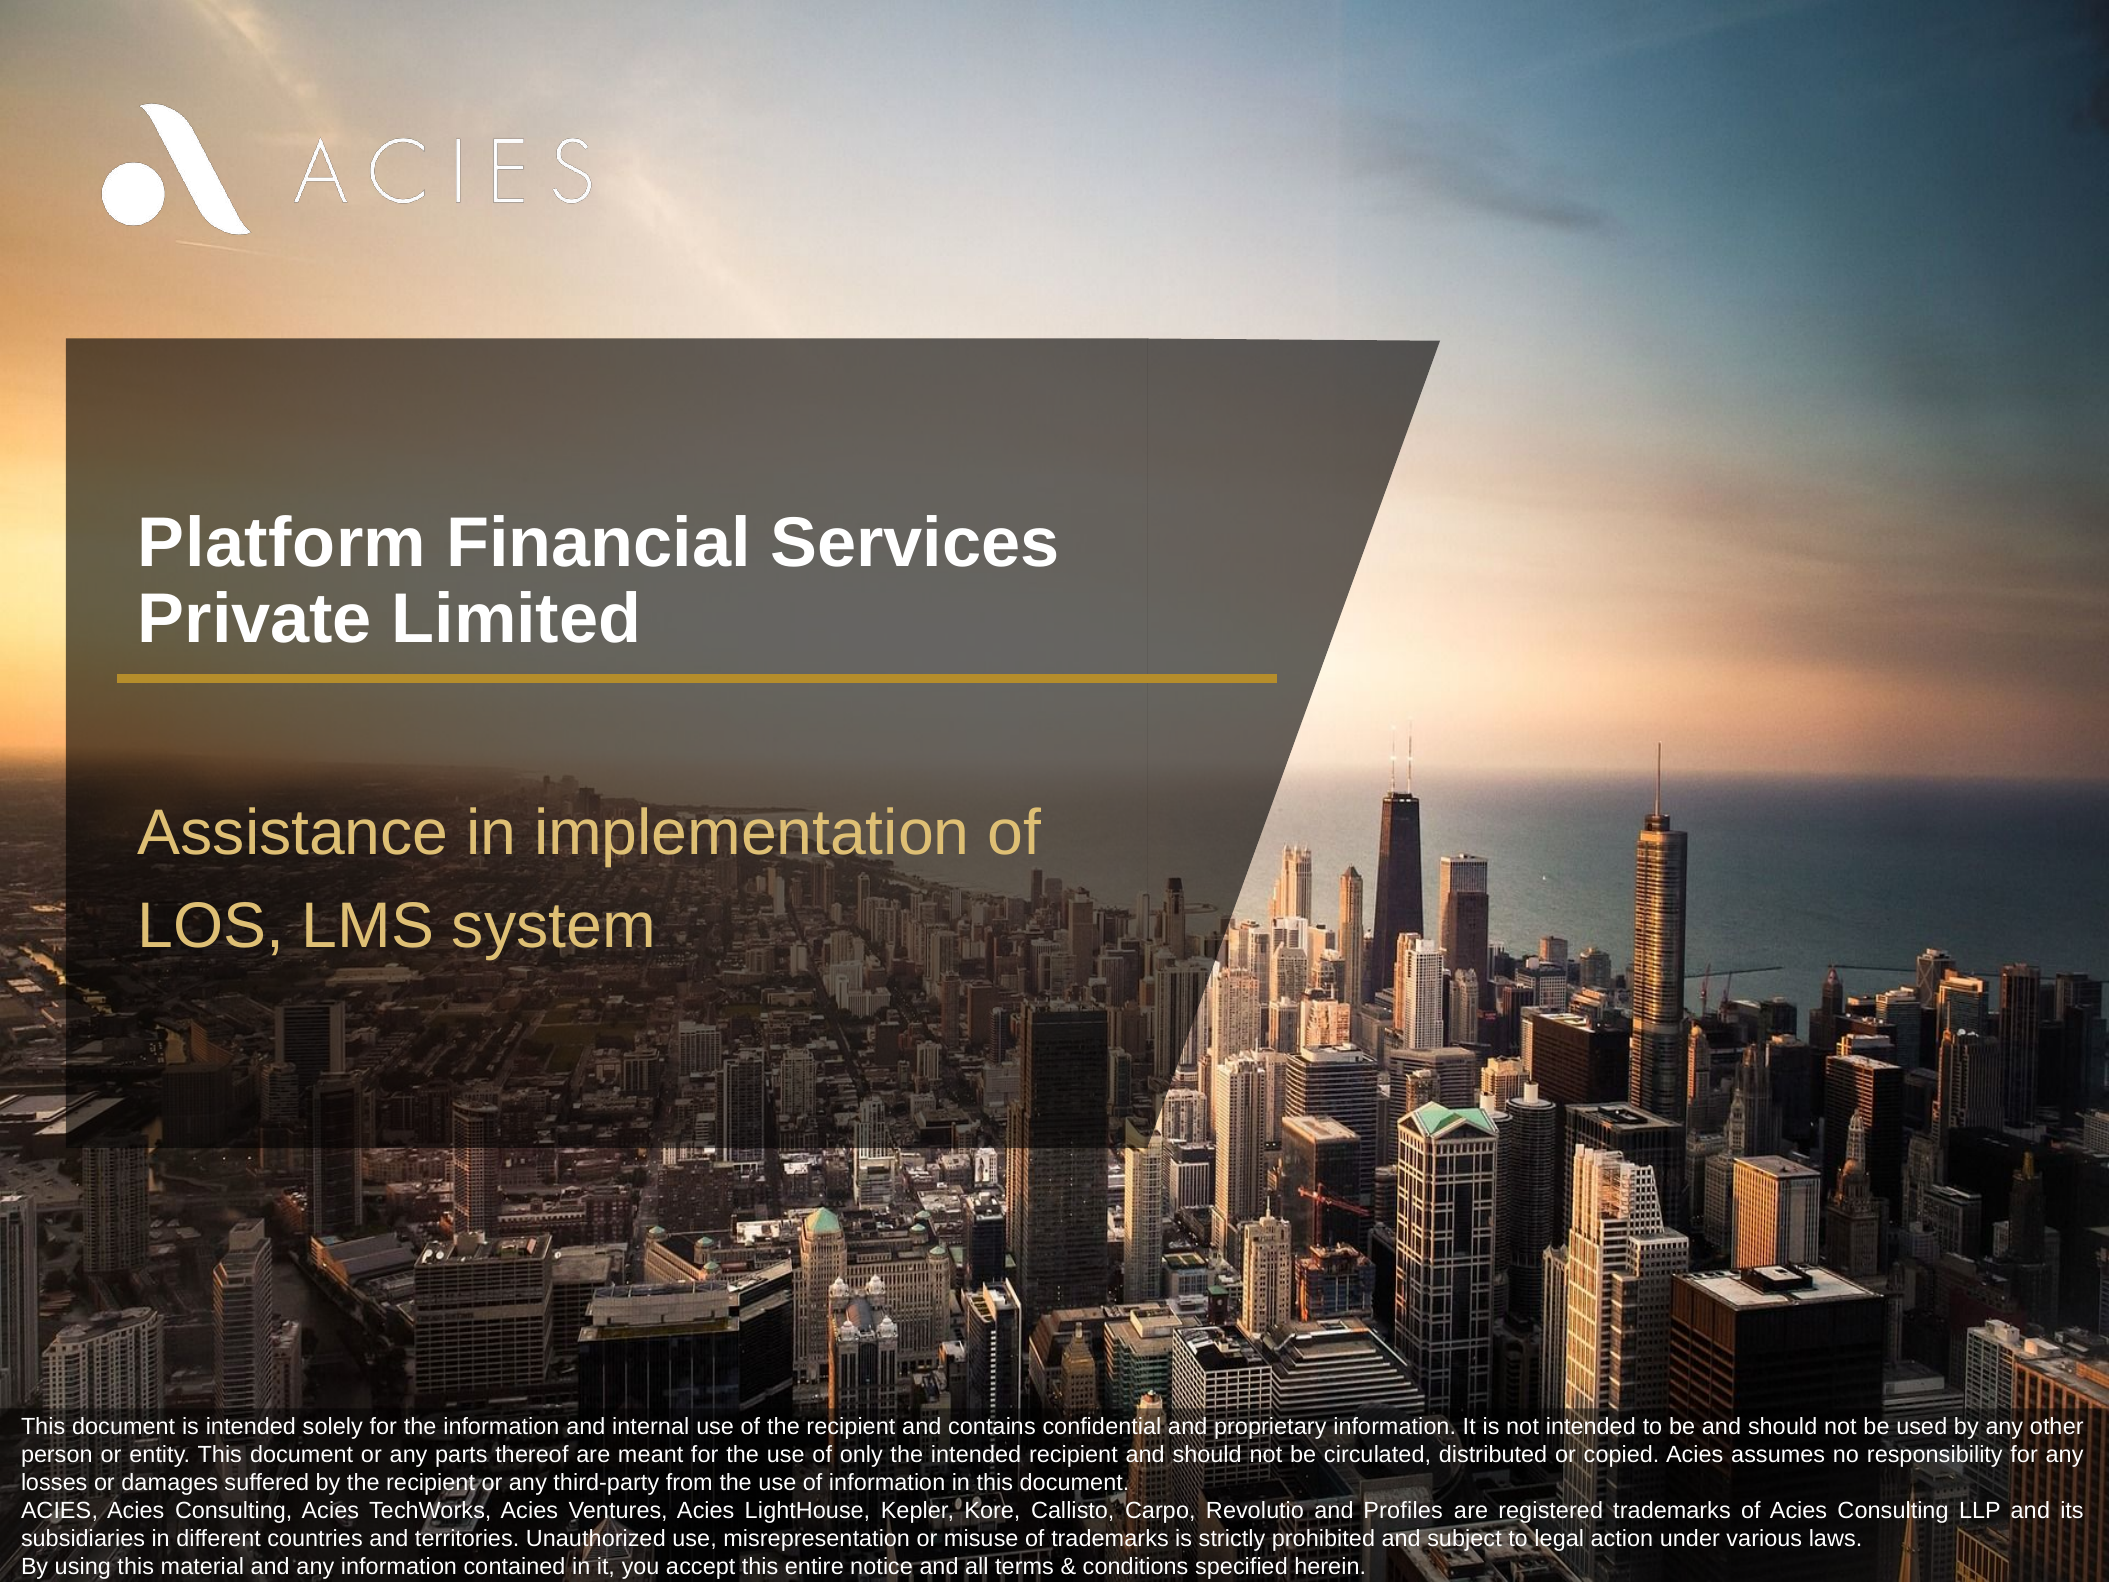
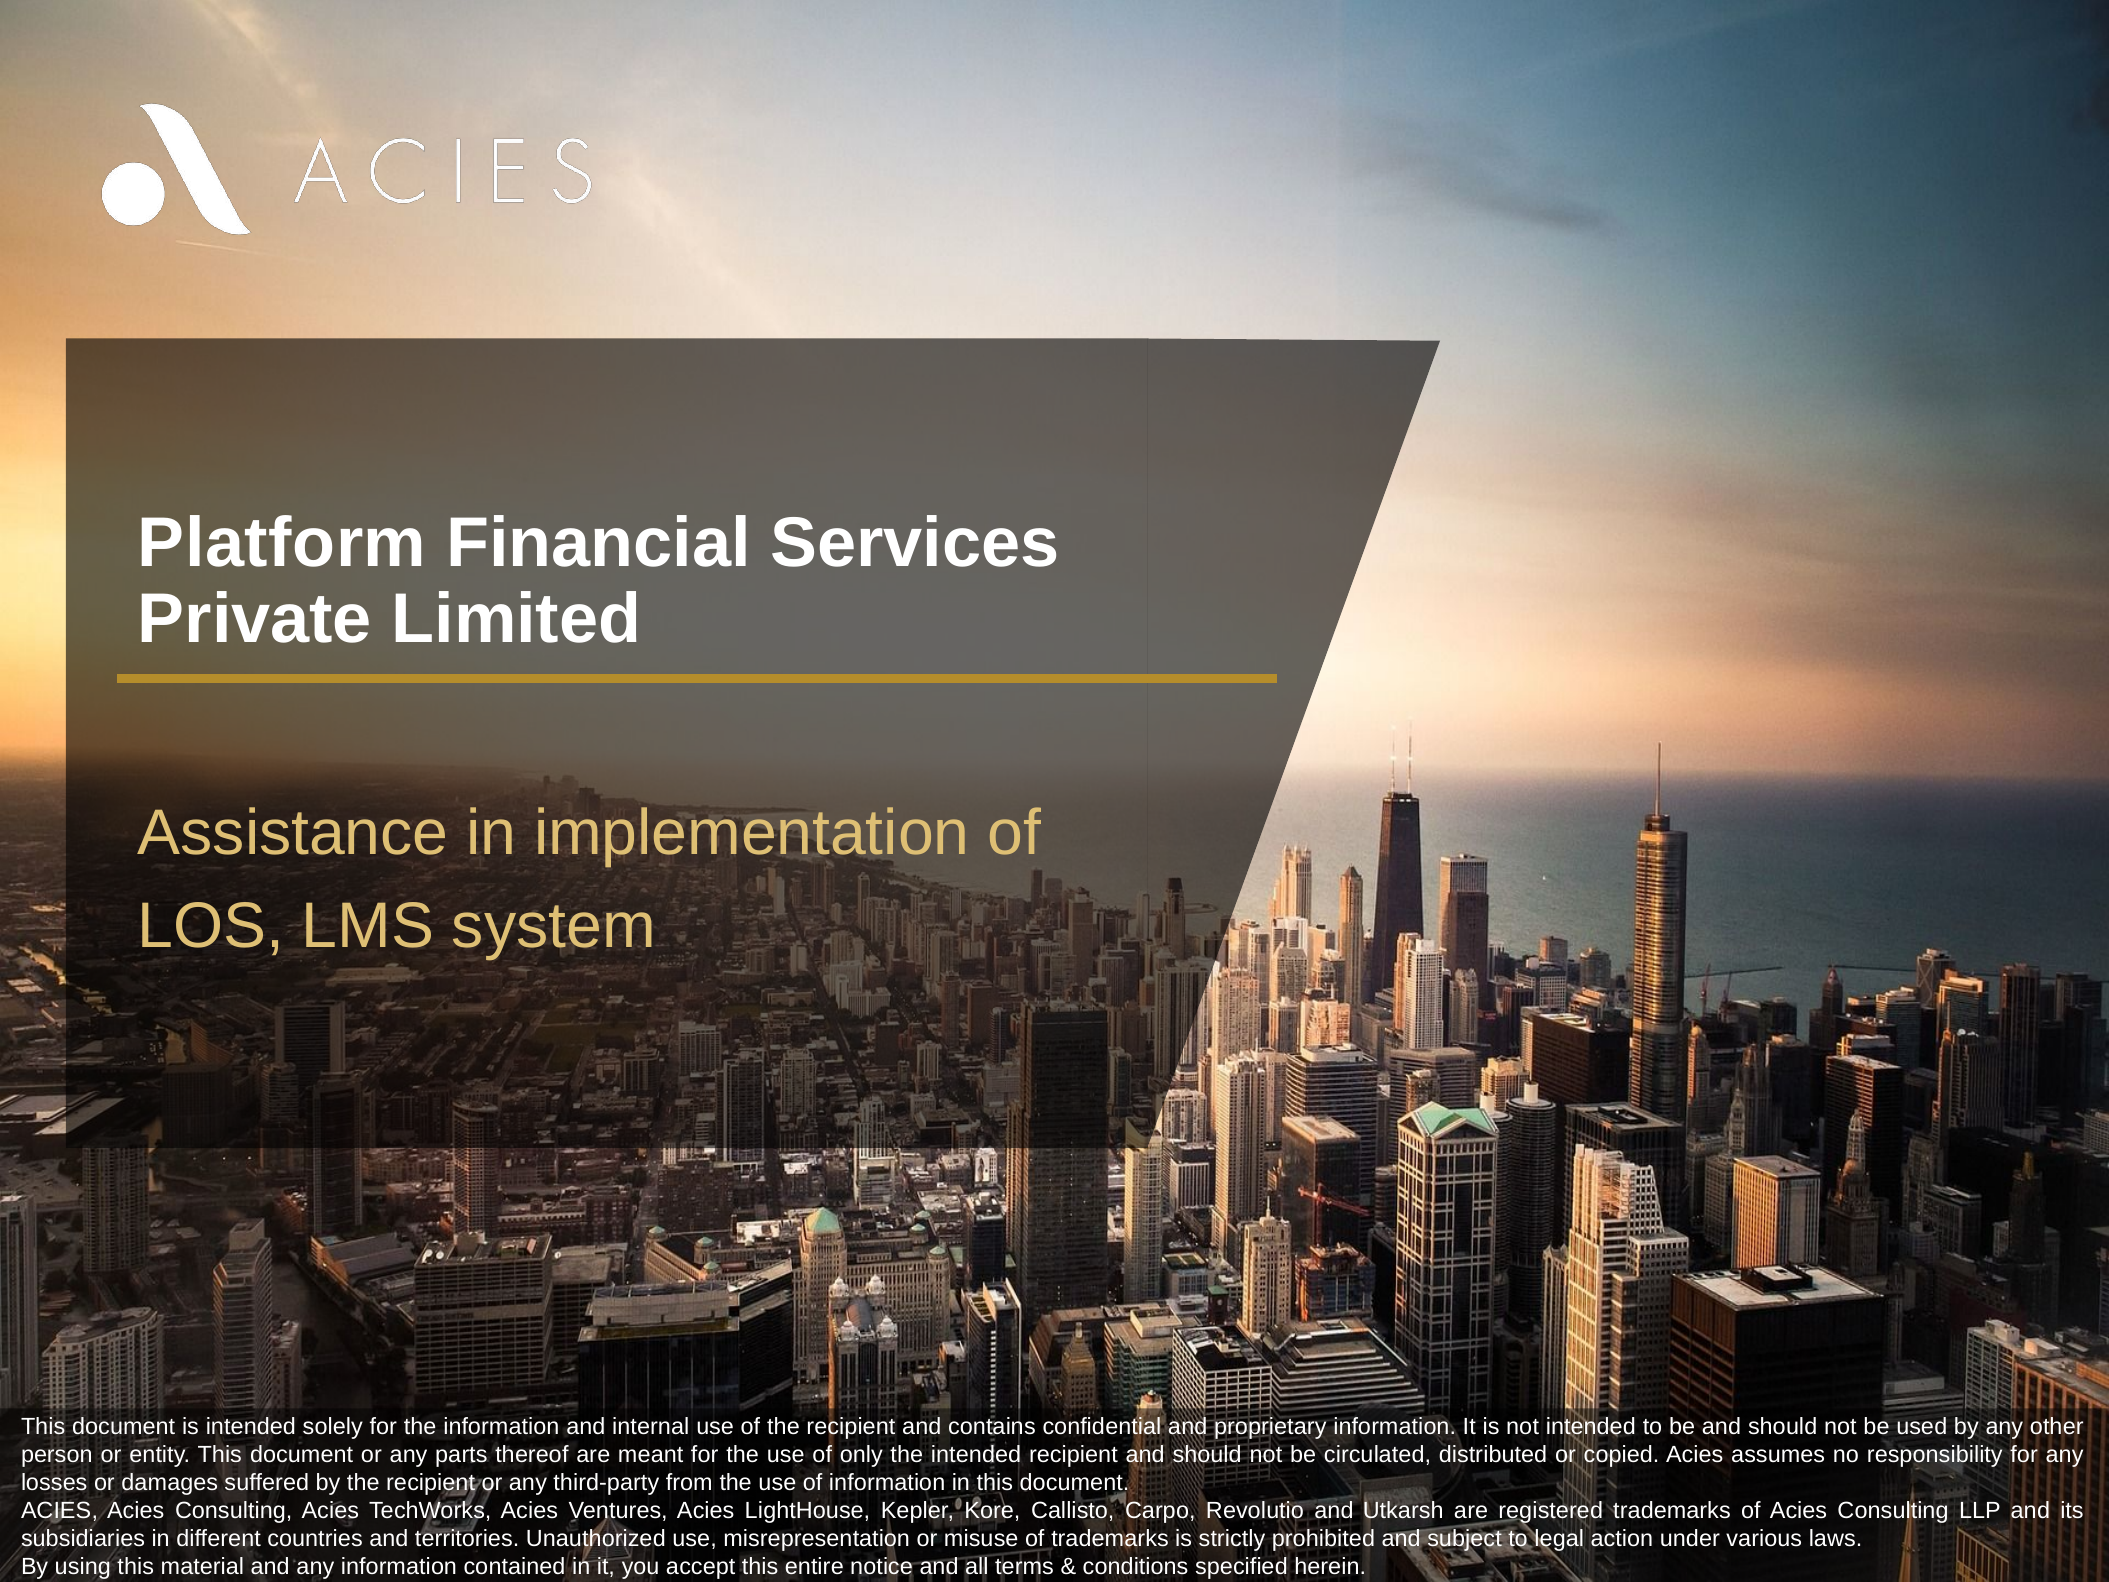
Profiles: Profiles -> Utkarsh (1403, 1511)
